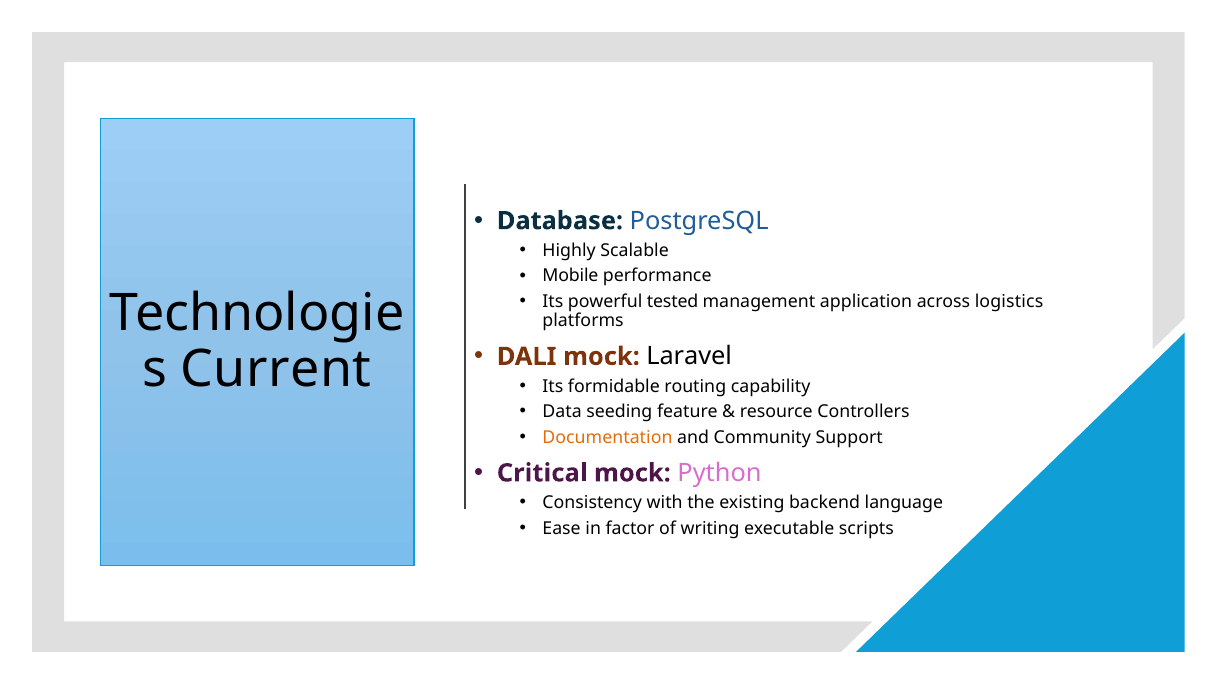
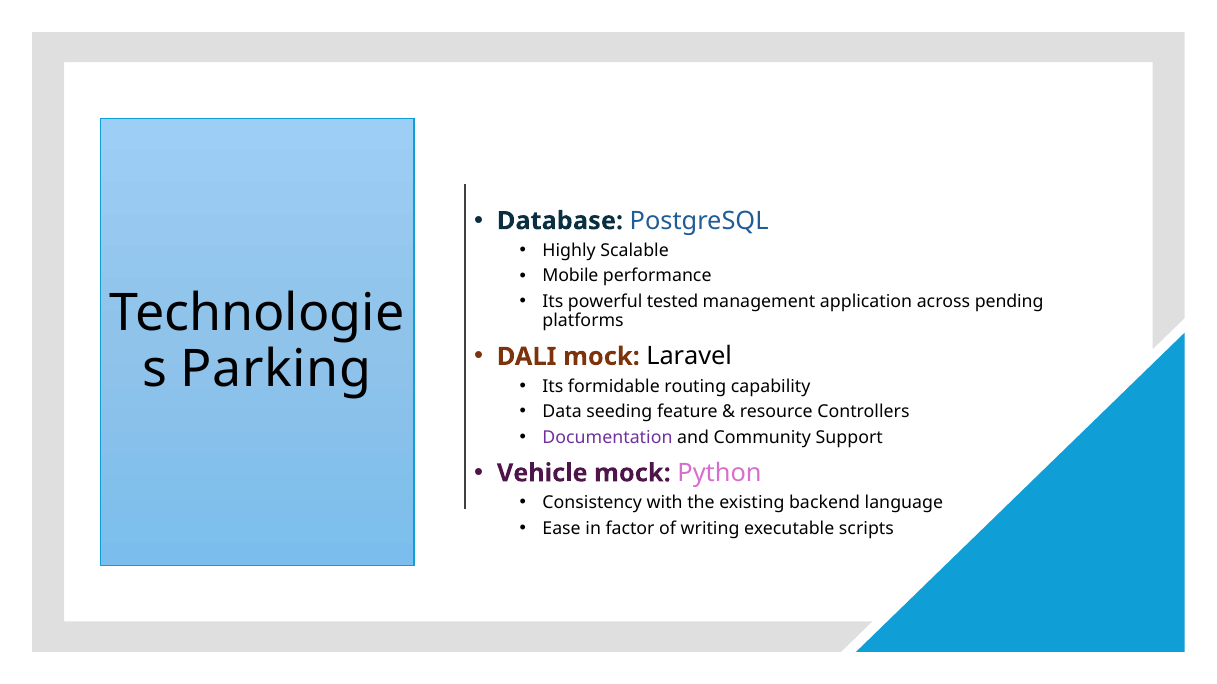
logistics: logistics -> pending (1009, 302)
Current: Current -> Parking (276, 370)
Documentation colour: orange -> purple (607, 438)
Critical: Critical -> Vehicle (542, 473)
